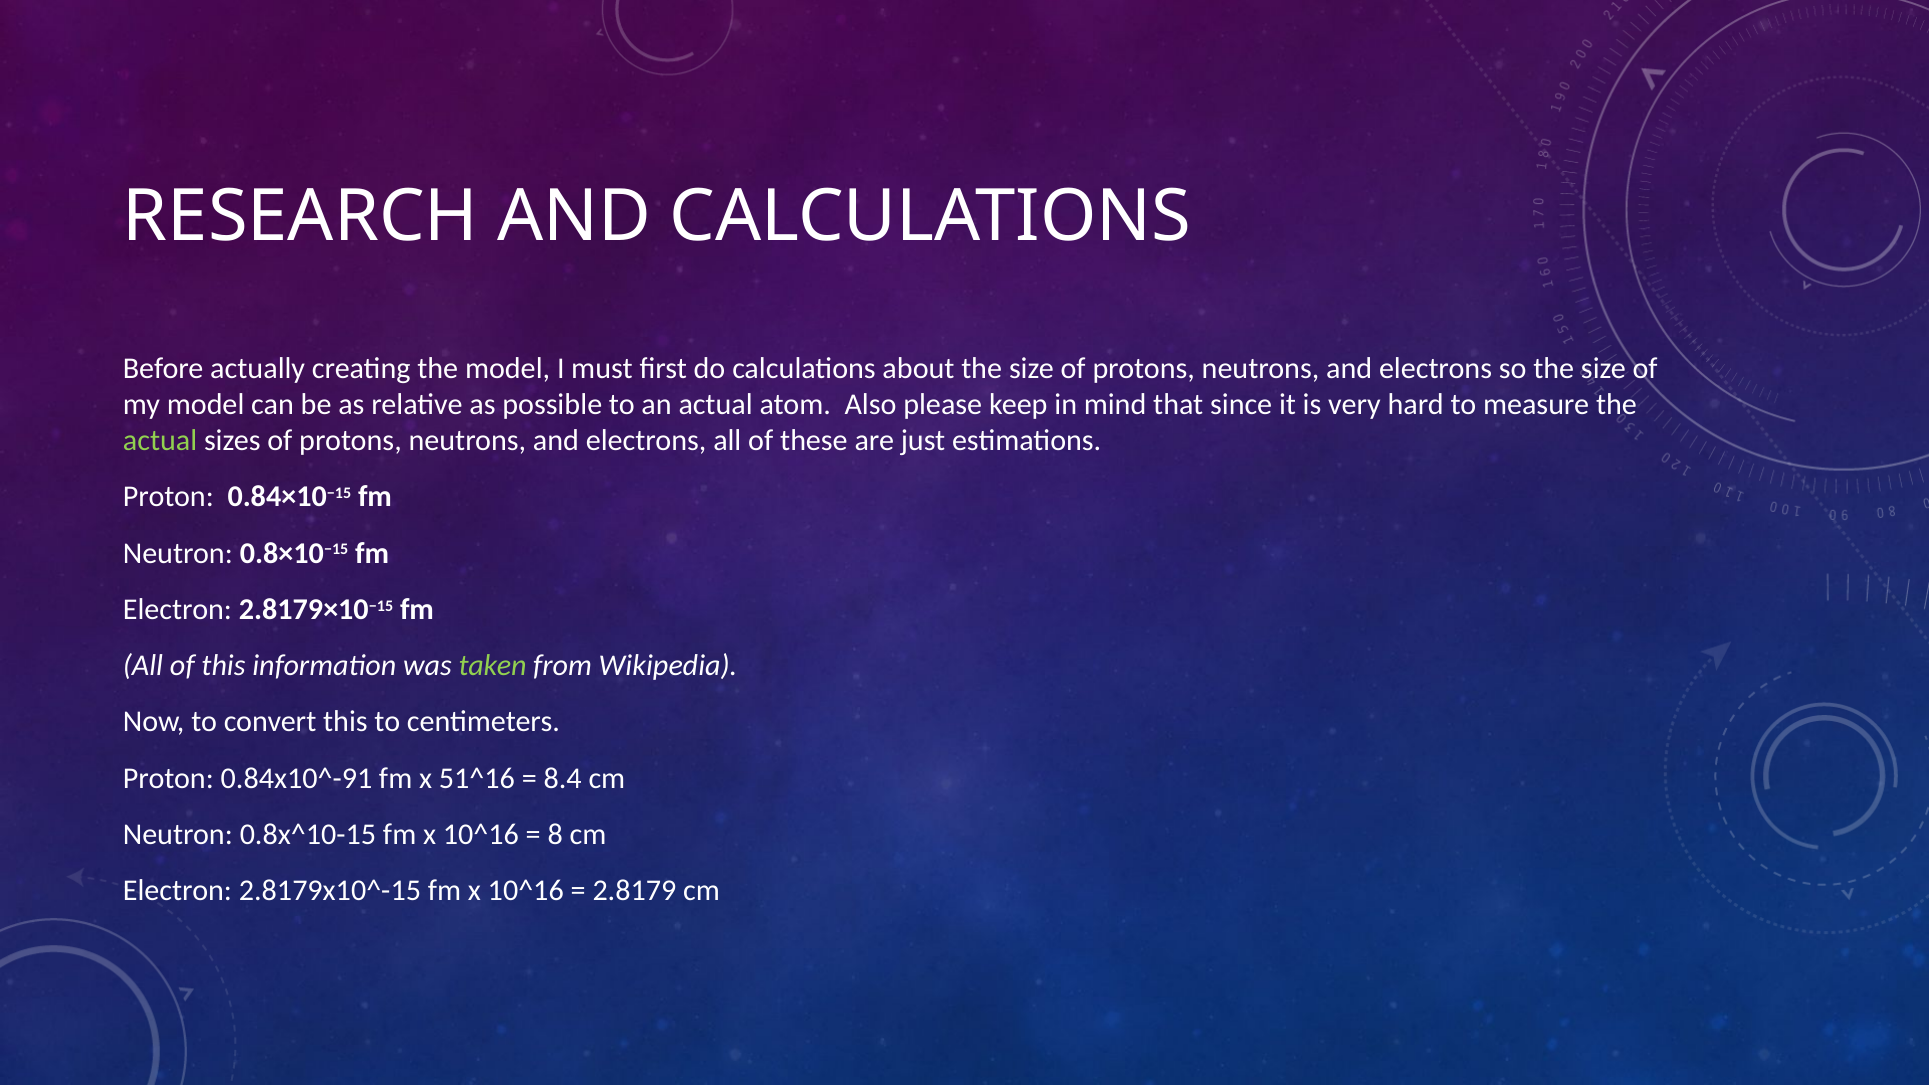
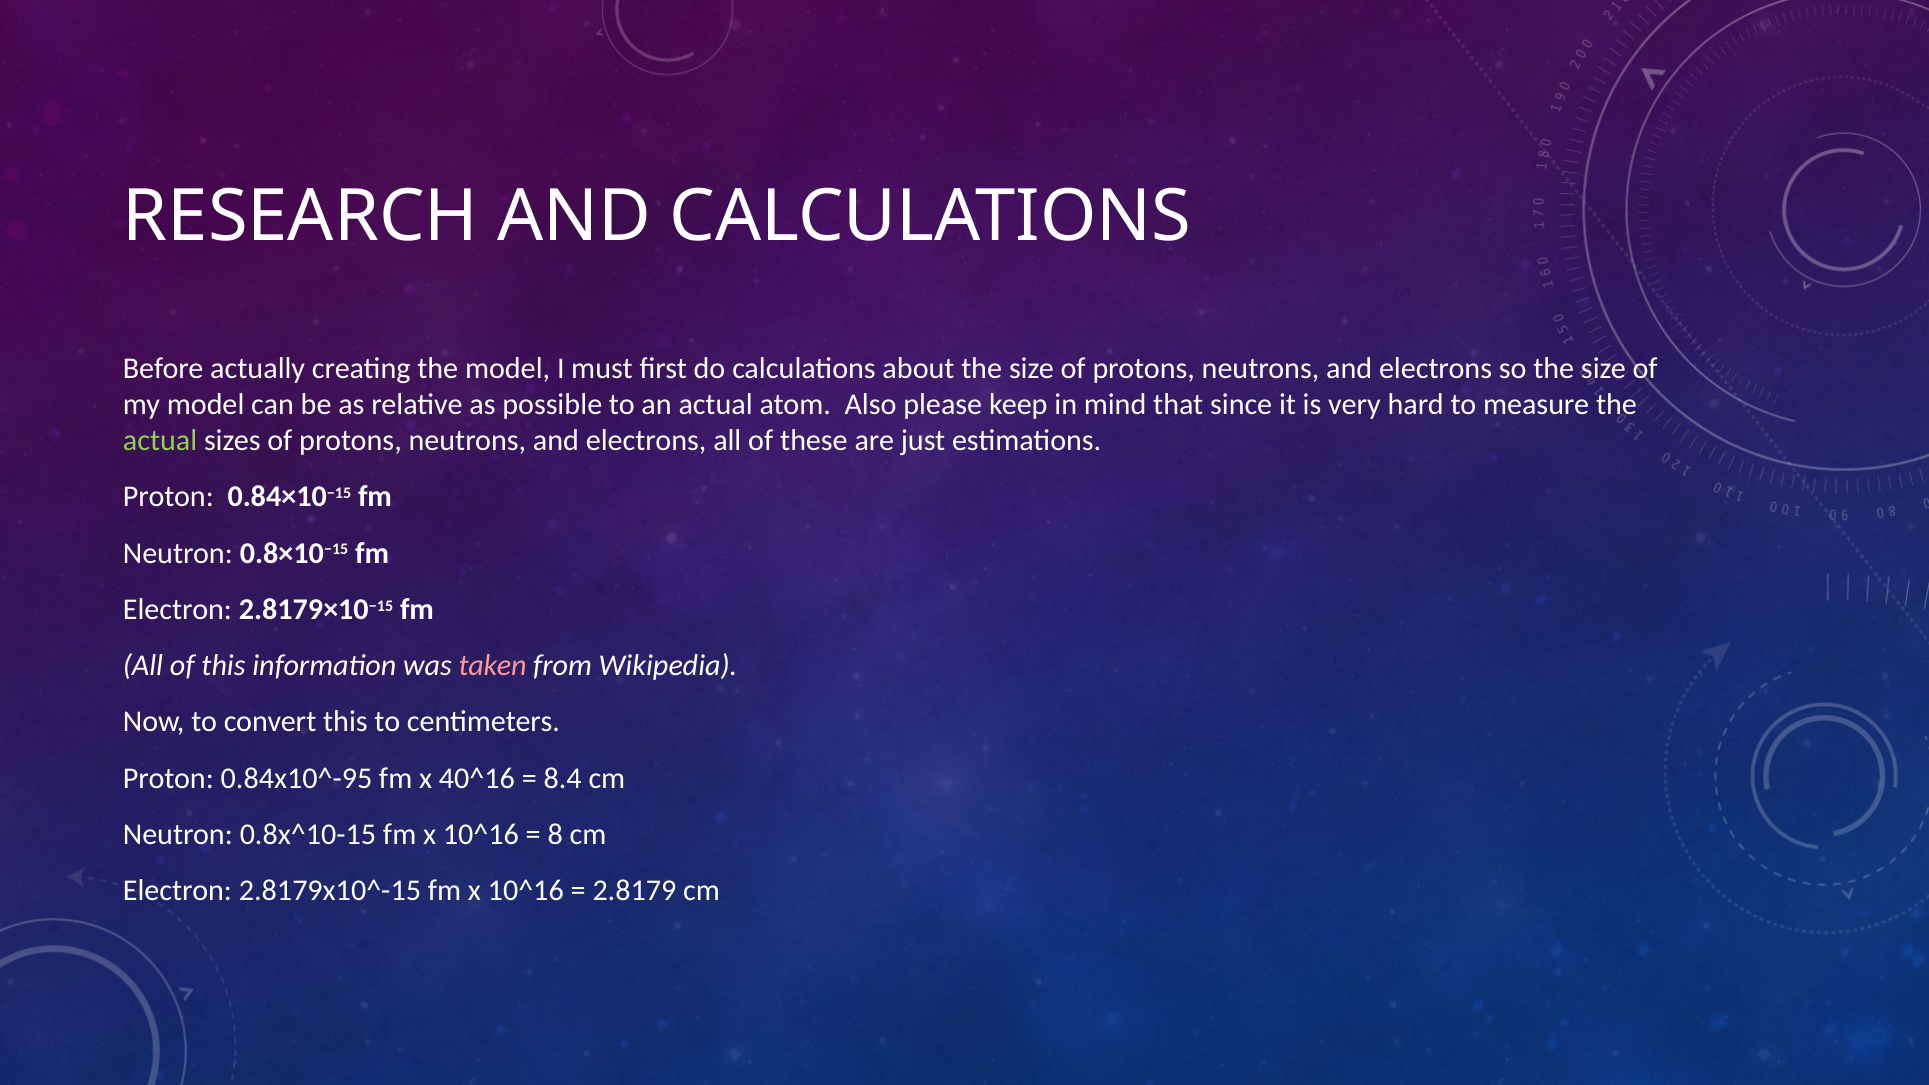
taken colour: light green -> pink (493, 666)
0.84x10^-91: 0.84x10^-91 -> 0.84x10^-95 (297, 778)
51^16: 51^16 -> 40^16 (477, 778)
